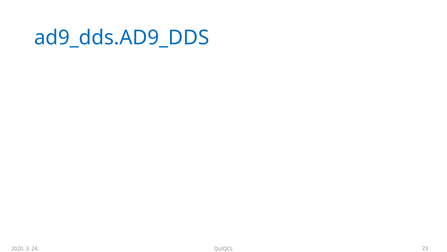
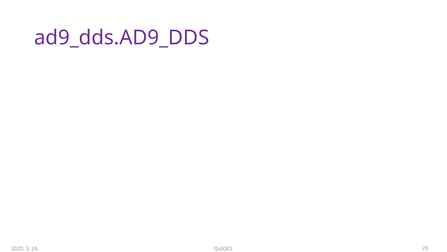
ad9_dds.AD9_DDS colour: blue -> purple (122, 38)
